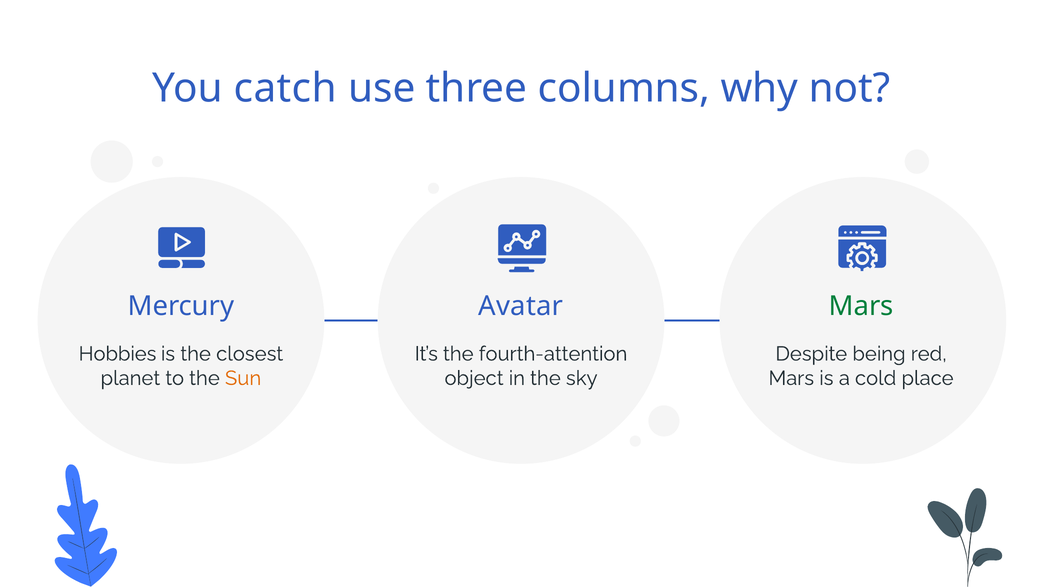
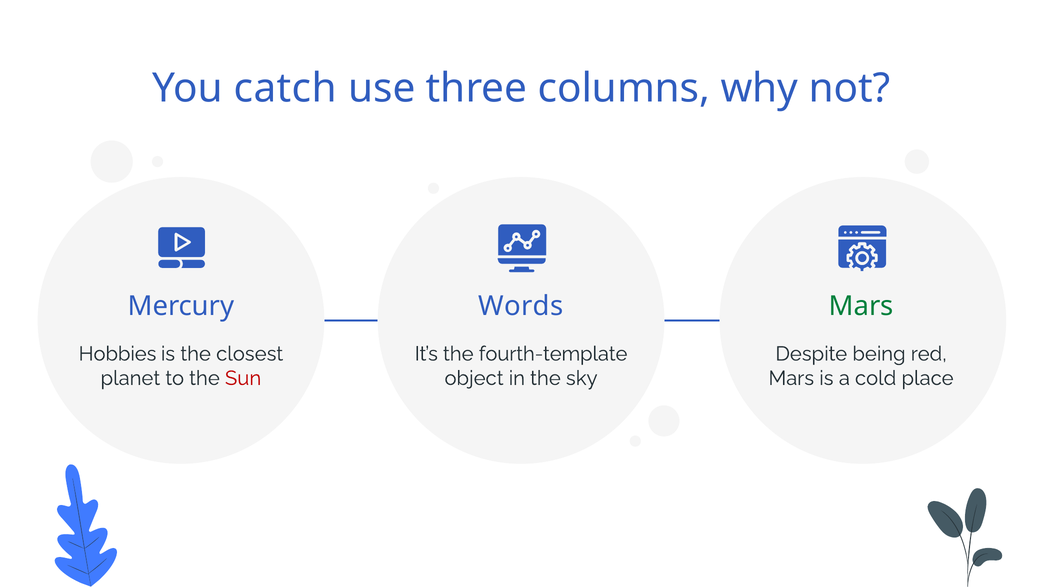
Avatar: Avatar -> Words (521, 306)
fourth-attention: fourth-attention -> fourth-template (553, 354)
Sun colour: orange -> red (243, 378)
